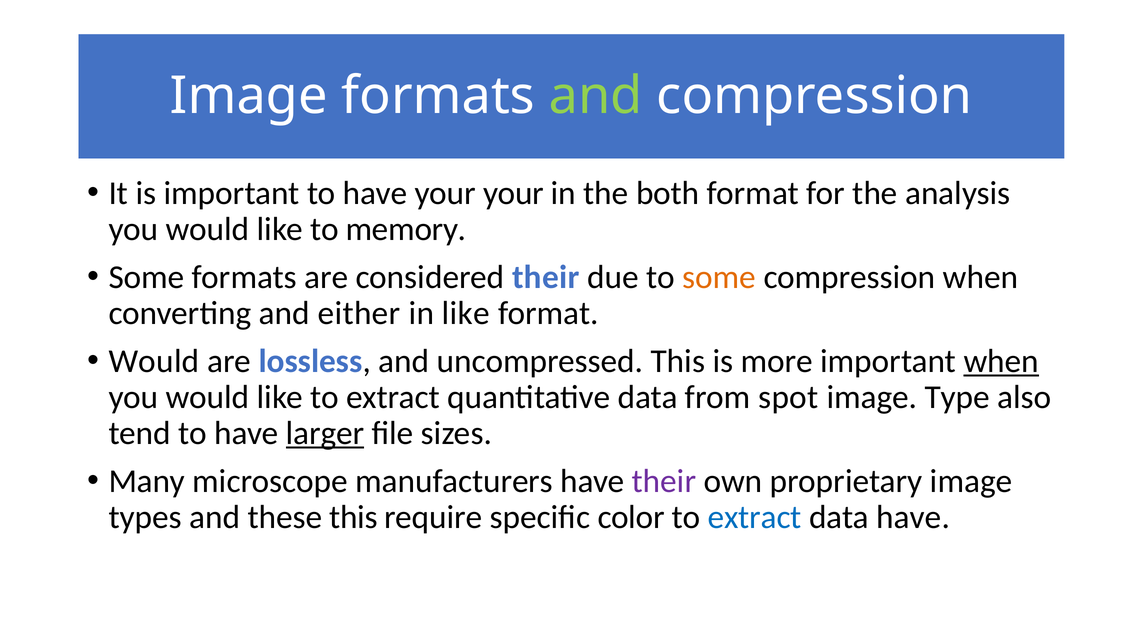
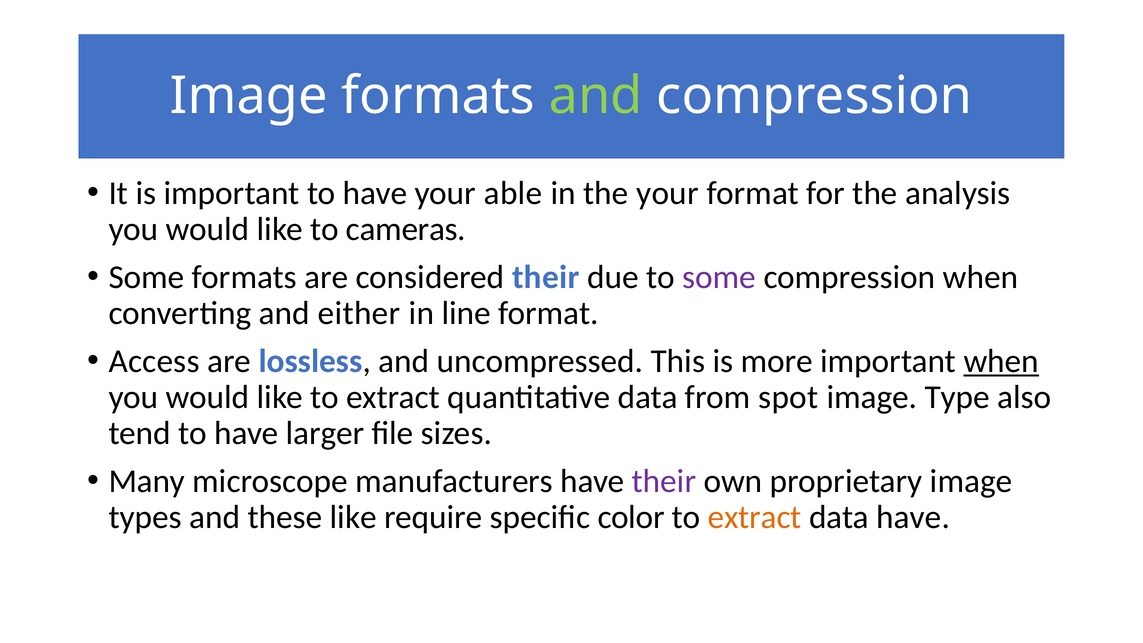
your your: your -> able (513, 193)
the both: both -> your (668, 193)
memory: memory -> cameras (406, 229)
some colour: orange -> purple (719, 277)
in like: like -> line (466, 313)
Would: Would -> Access (154, 361)
larger underline: present -> none (325, 433)
these this: this -> like (353, 517)
extract colour: blue -> orange (755, 517)
